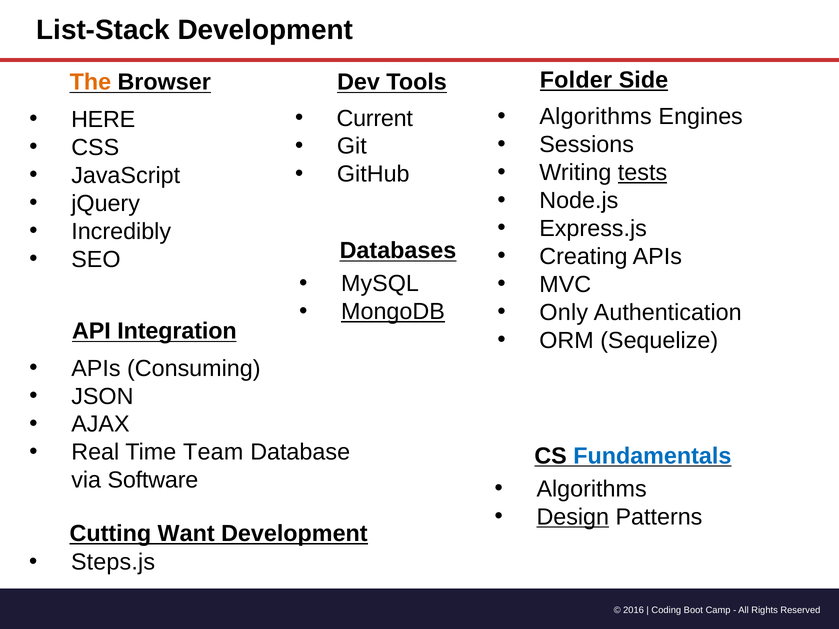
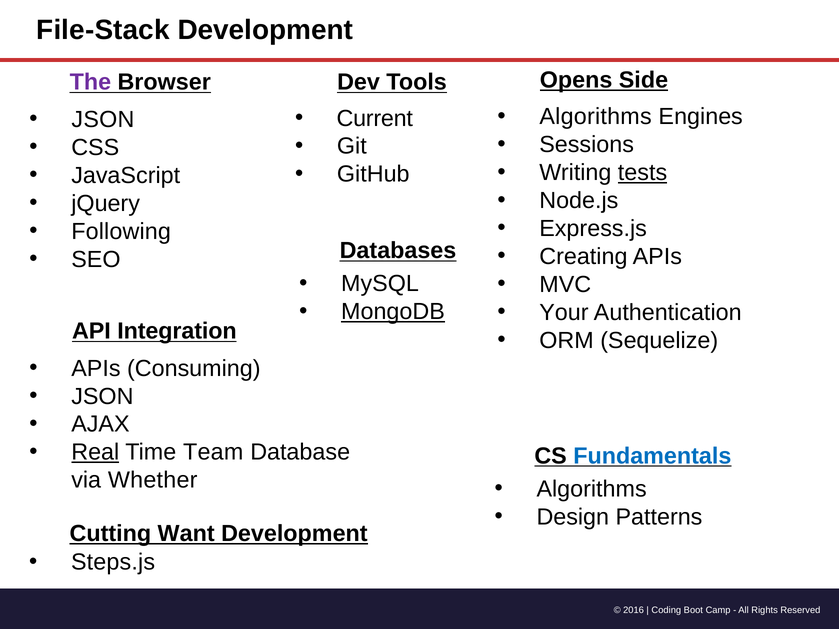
List-Stack: List-Stack -> File-Stack (103, 30)
The colour: orange -> purple (90, 82)
Folder: Folder -> Opens (576, 80)
HERE: HERE -> JSON (103, 120)
Incredibly: Incredibly -> Following (121, 231)
Only: Only -> Your (564, 313)
Real underline: none -> present (95, 452)
Software: Software -> Whether (153, 480)
Design underline: present -> none (573, 517)
